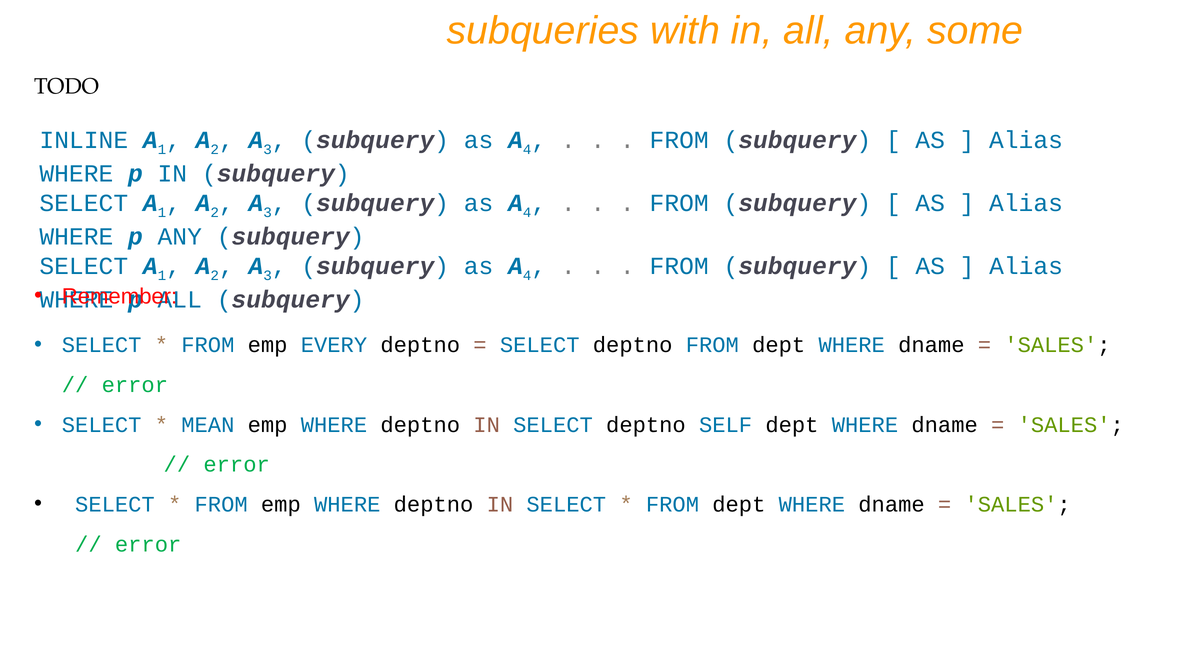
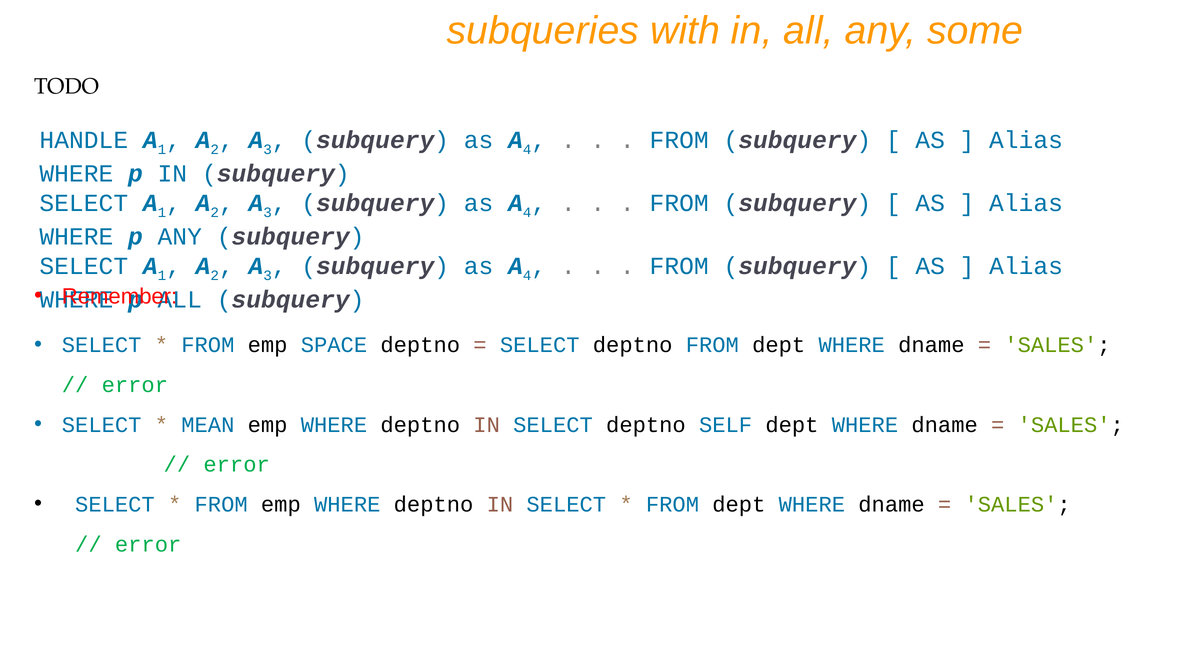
INLINE: INLINE -> HANDLE (84, 140)
EVERY: EVERY -> SPACE (334, 345)
